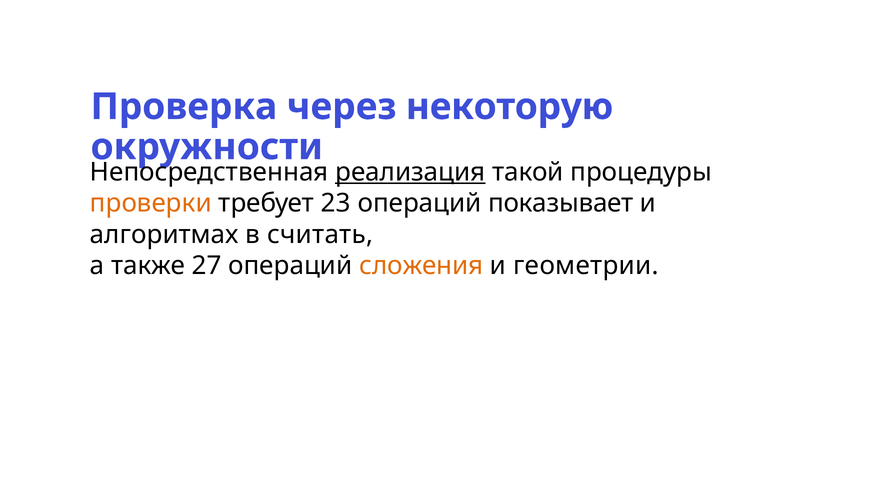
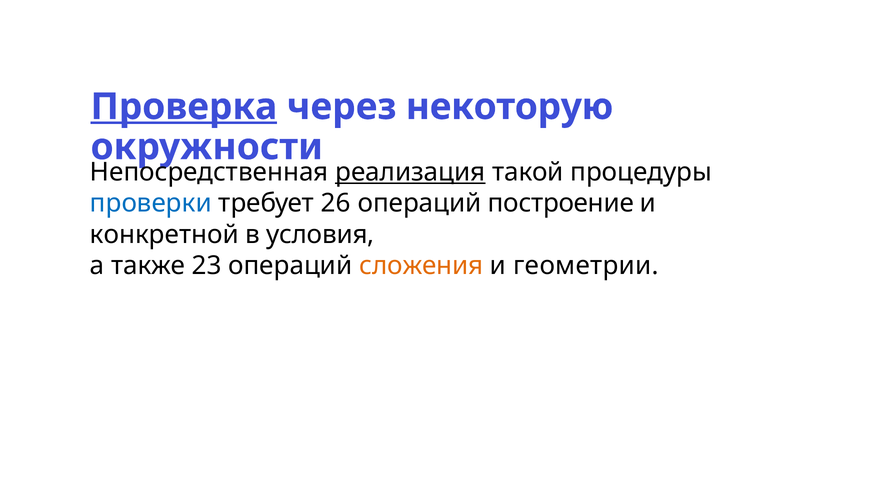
Проверка underline: none -> present (184, 107)
проверки colour: orange -> blue (151, 203)
23: 23 -> 26 (336, 203)
показывает: показывает -> построение (561, 203)
алгоритмах: алгоритмах -> конкретной (164, 235)
считать: считать -> условия (320, 235)
27: 27 -> 23 (207, 266)
